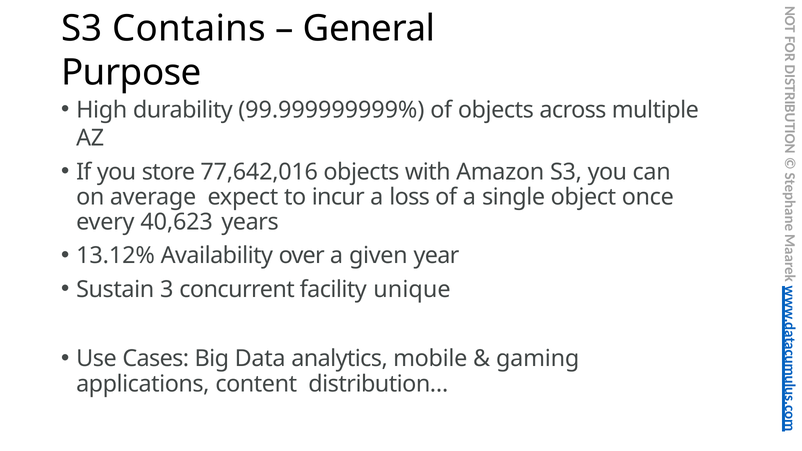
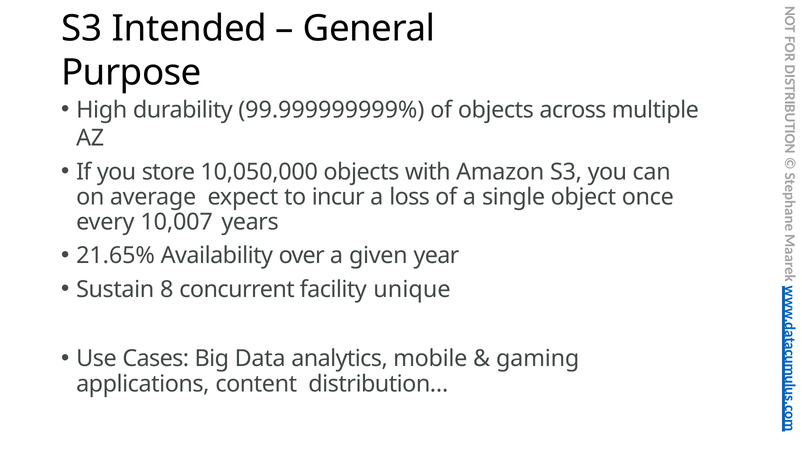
Contains: Contains -> Intended (189, 28)
77,642,016: 77,642,016 -> 10,050,000 (259, 172)
40,623: 40,623 -> 10,007 (177, 222)
13.12%: 13.12% -> 21.65% (116, 256)
3: 3 -> 8 (167, 289)
